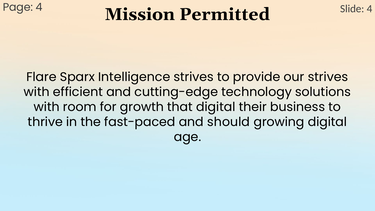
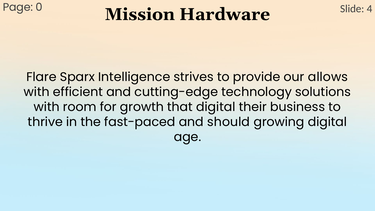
4: 4 -> 0 (39, 7)
Permitted: Permitted -> Hardware (225, 14)
our strives: strives -> allows (328, 77)
